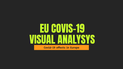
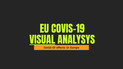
VISUAL underline: none -> present (42, 40)
